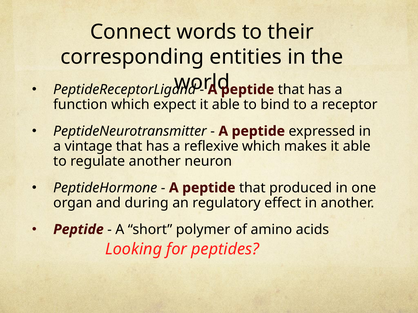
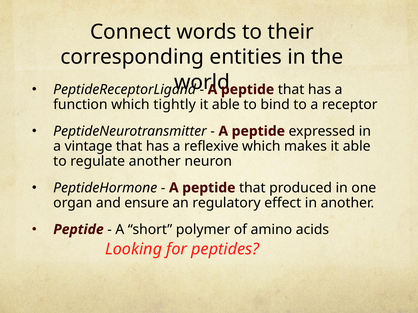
expect: expect -> tightly (175, 105)
during: during -> ensure (147, 203)
